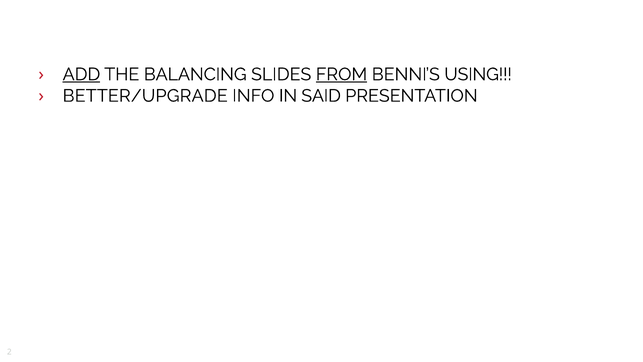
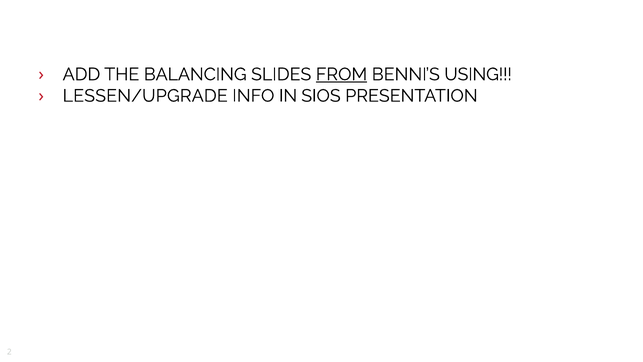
ADD underline: present -> none (81, 74)
BETTER/UPGRADE: BETTER/UPGRADE -> LESSEN/UPGRADE (145, 96)
SAID: SAID -> SIOS (321, 96)
